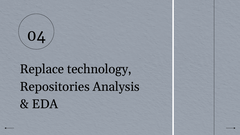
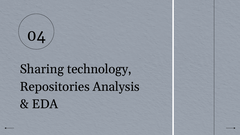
Replace: Replace -> Sharing (42, 69)
